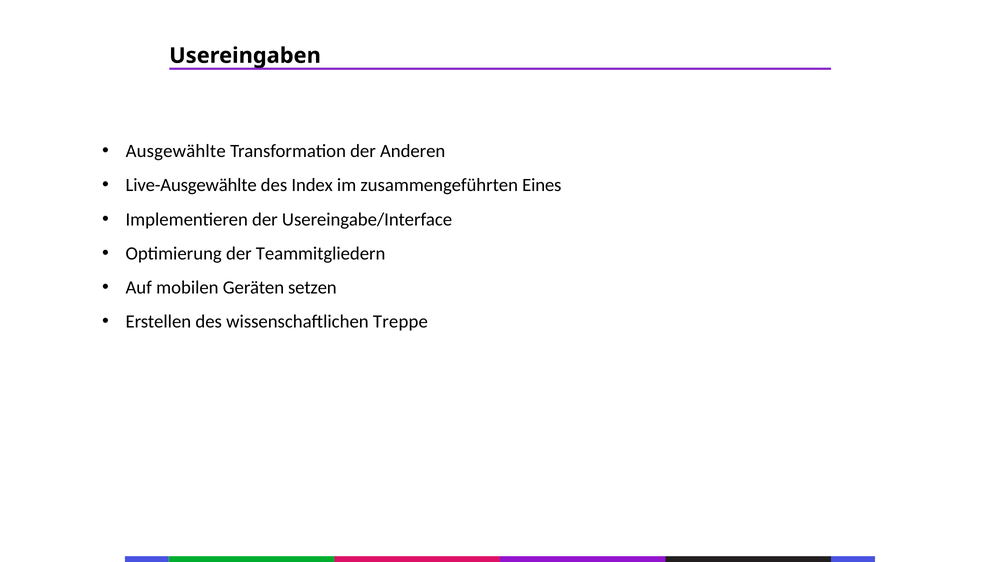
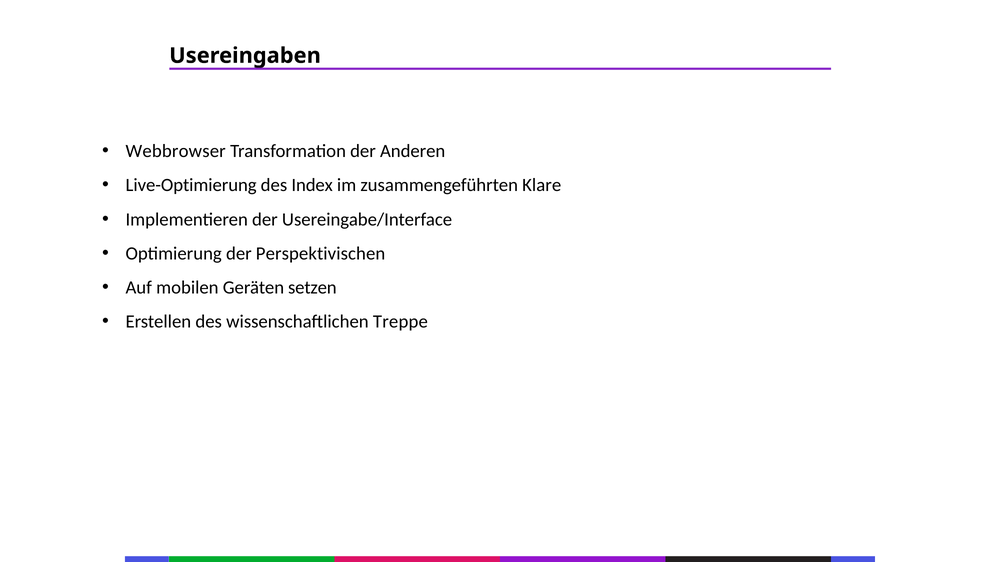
Ausgewählte: Ausgewählte -> Webbrowser (176, 151)
Live-Ausgewählte: Live-Ausgewählte -> Live-Optimierung (191, 185)
Eines: Eines -> Klare (542, 185)
Teammitgliedern: Teammitgliedern -> Perspektivischen (321, 254)
